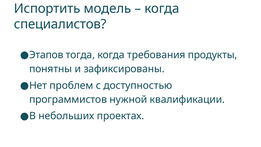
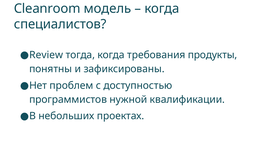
Испортить: Испортить -> Cleanroom (47, 9)
Этапов: Этапов -> Review (46, 55)
